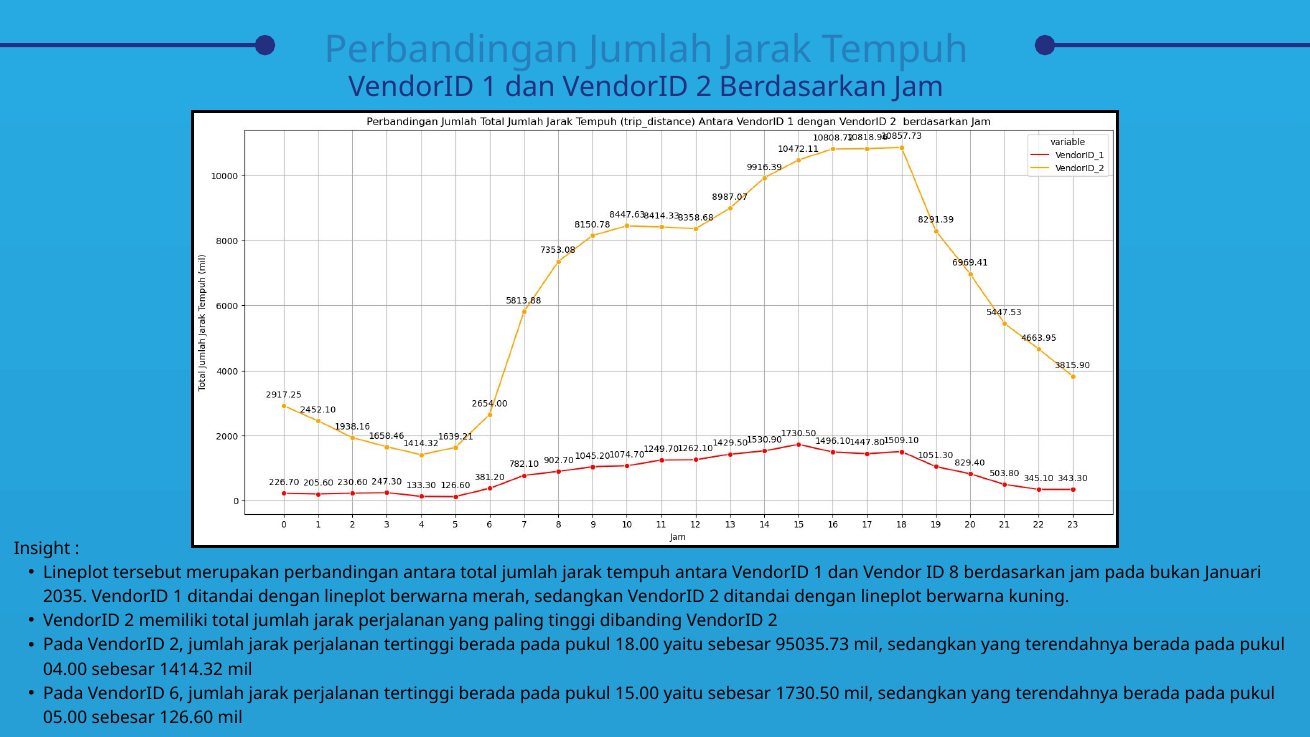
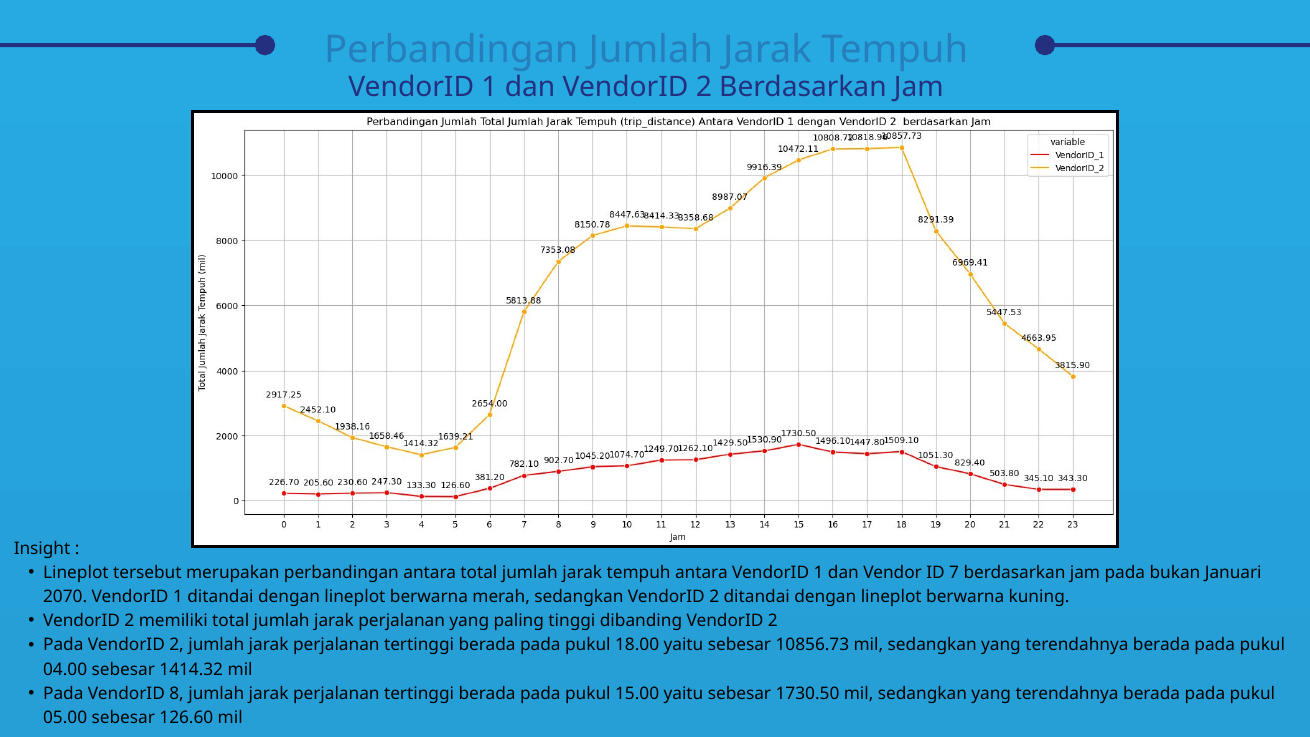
8: 8 -> 7 (954, 573)
2035: 2035 -> 2070 (65, 597)
95035.73: 95035.73 -> 10856.73 (812, 645)
6: 6 -> 8 (177, 694)
